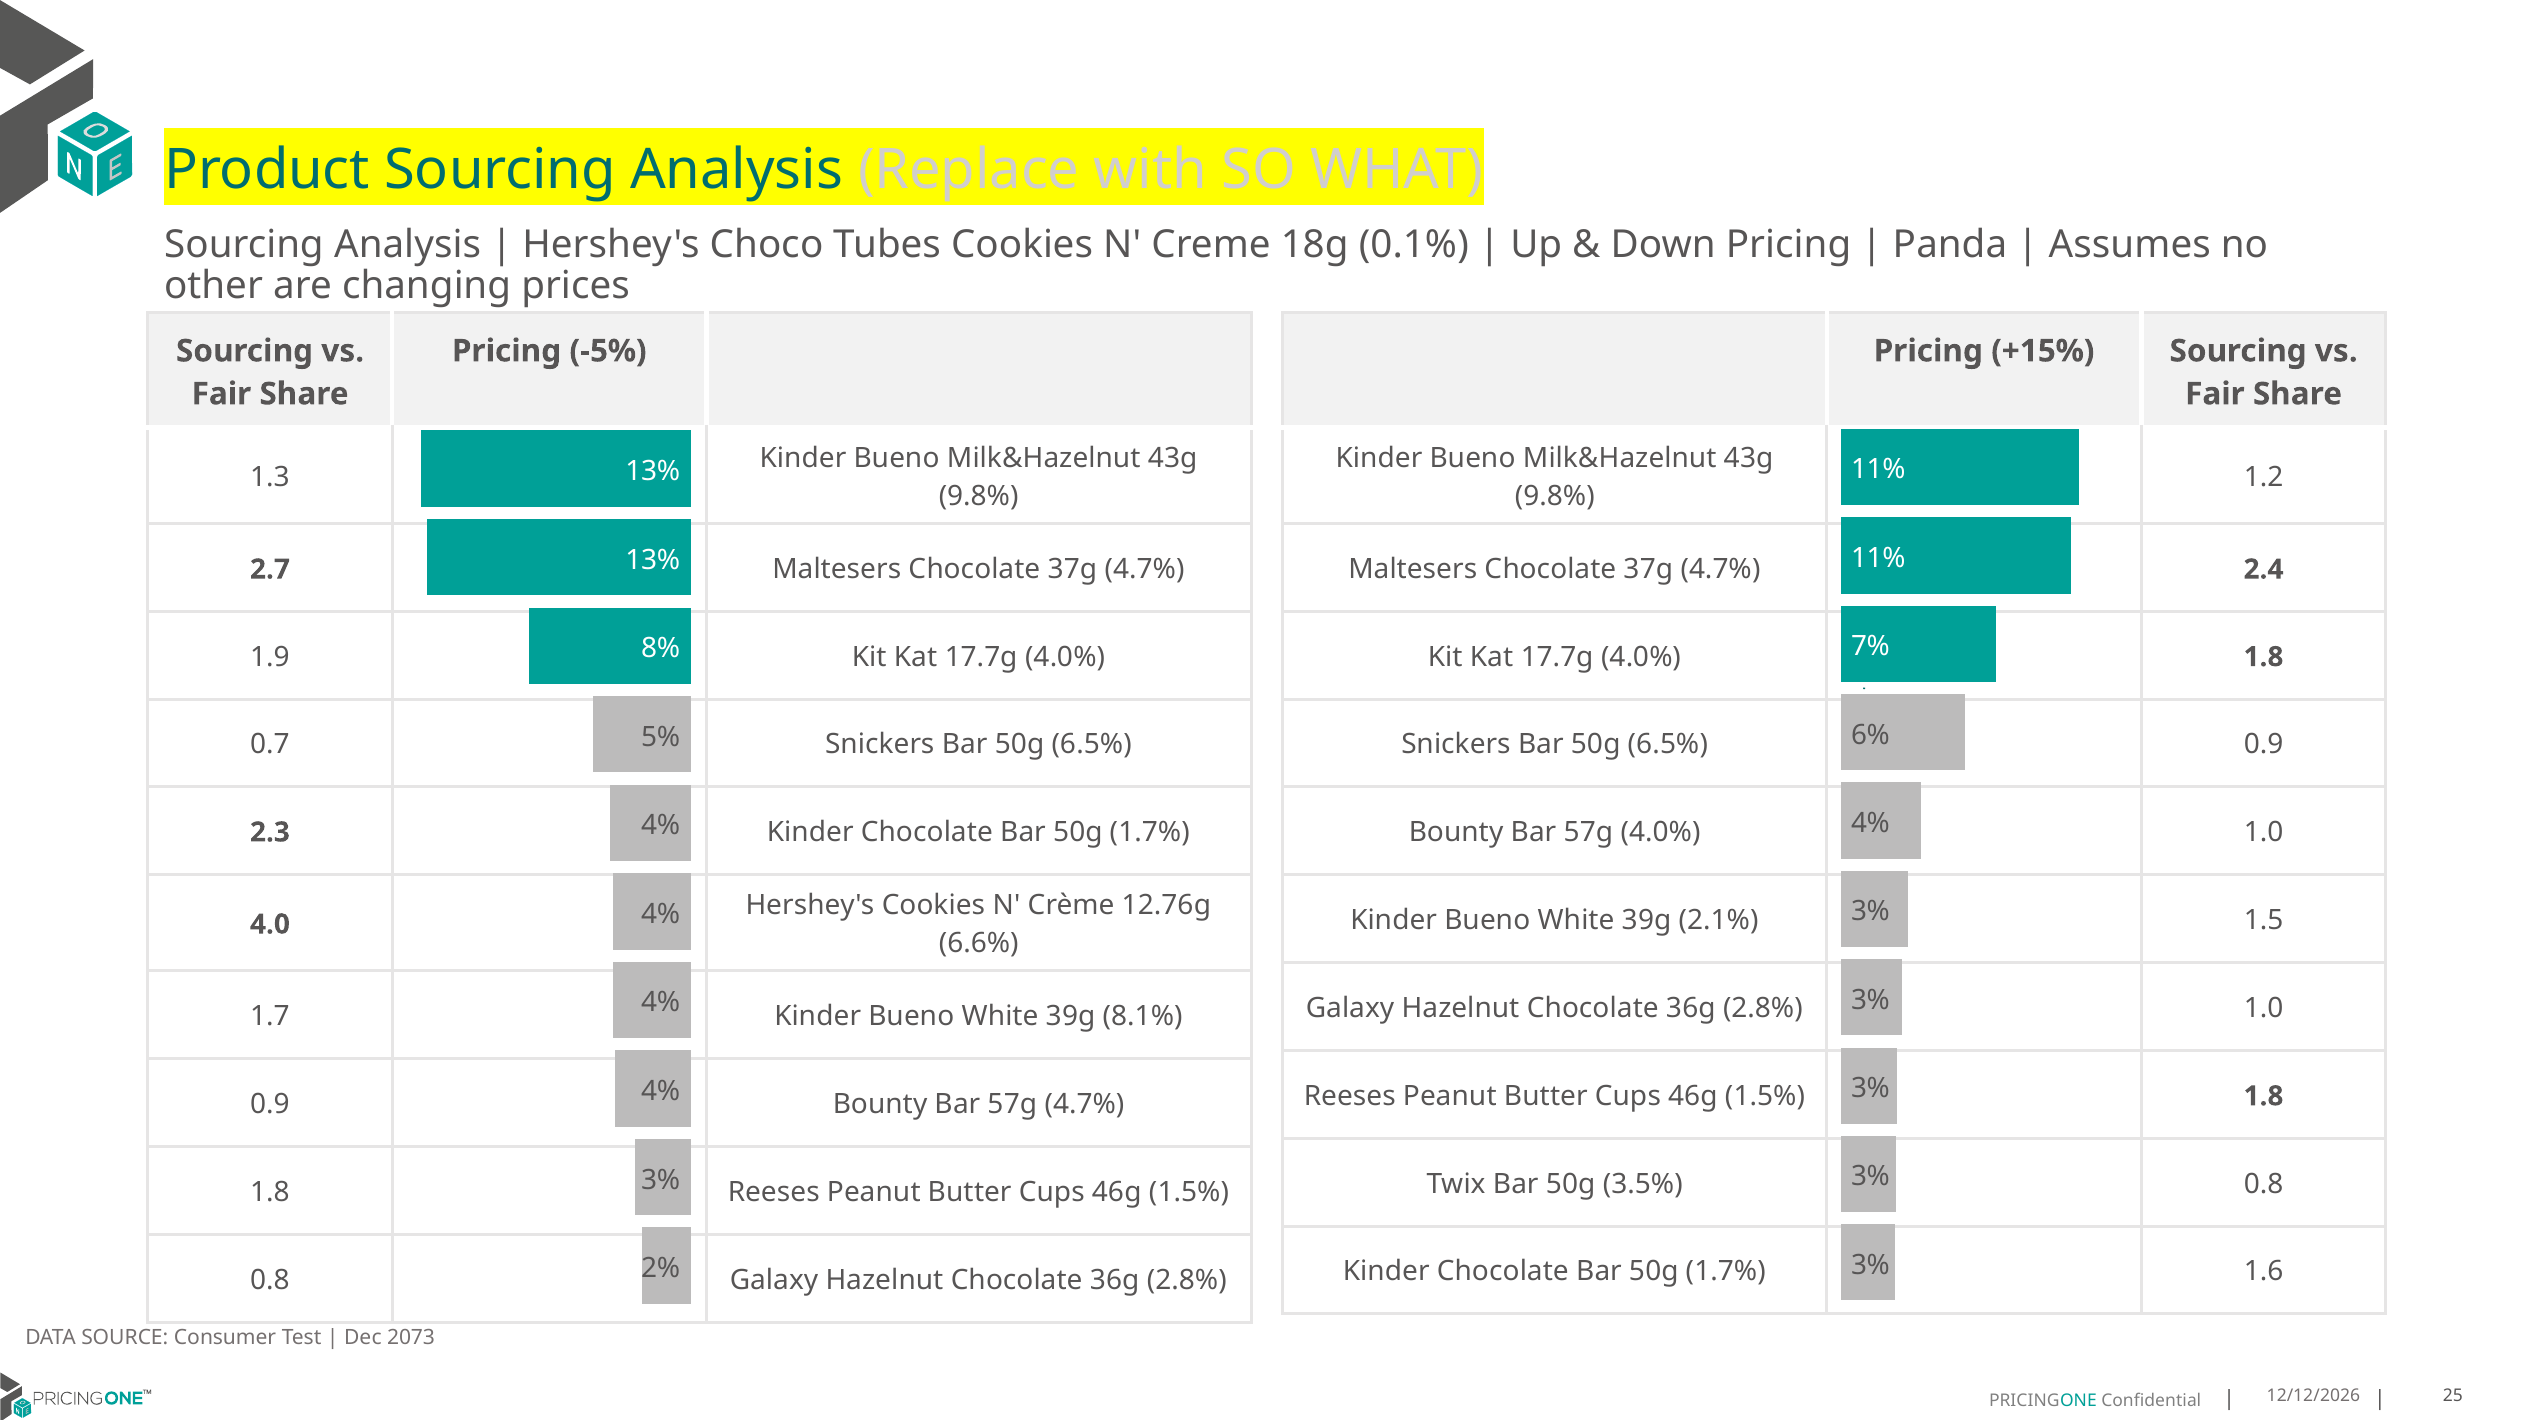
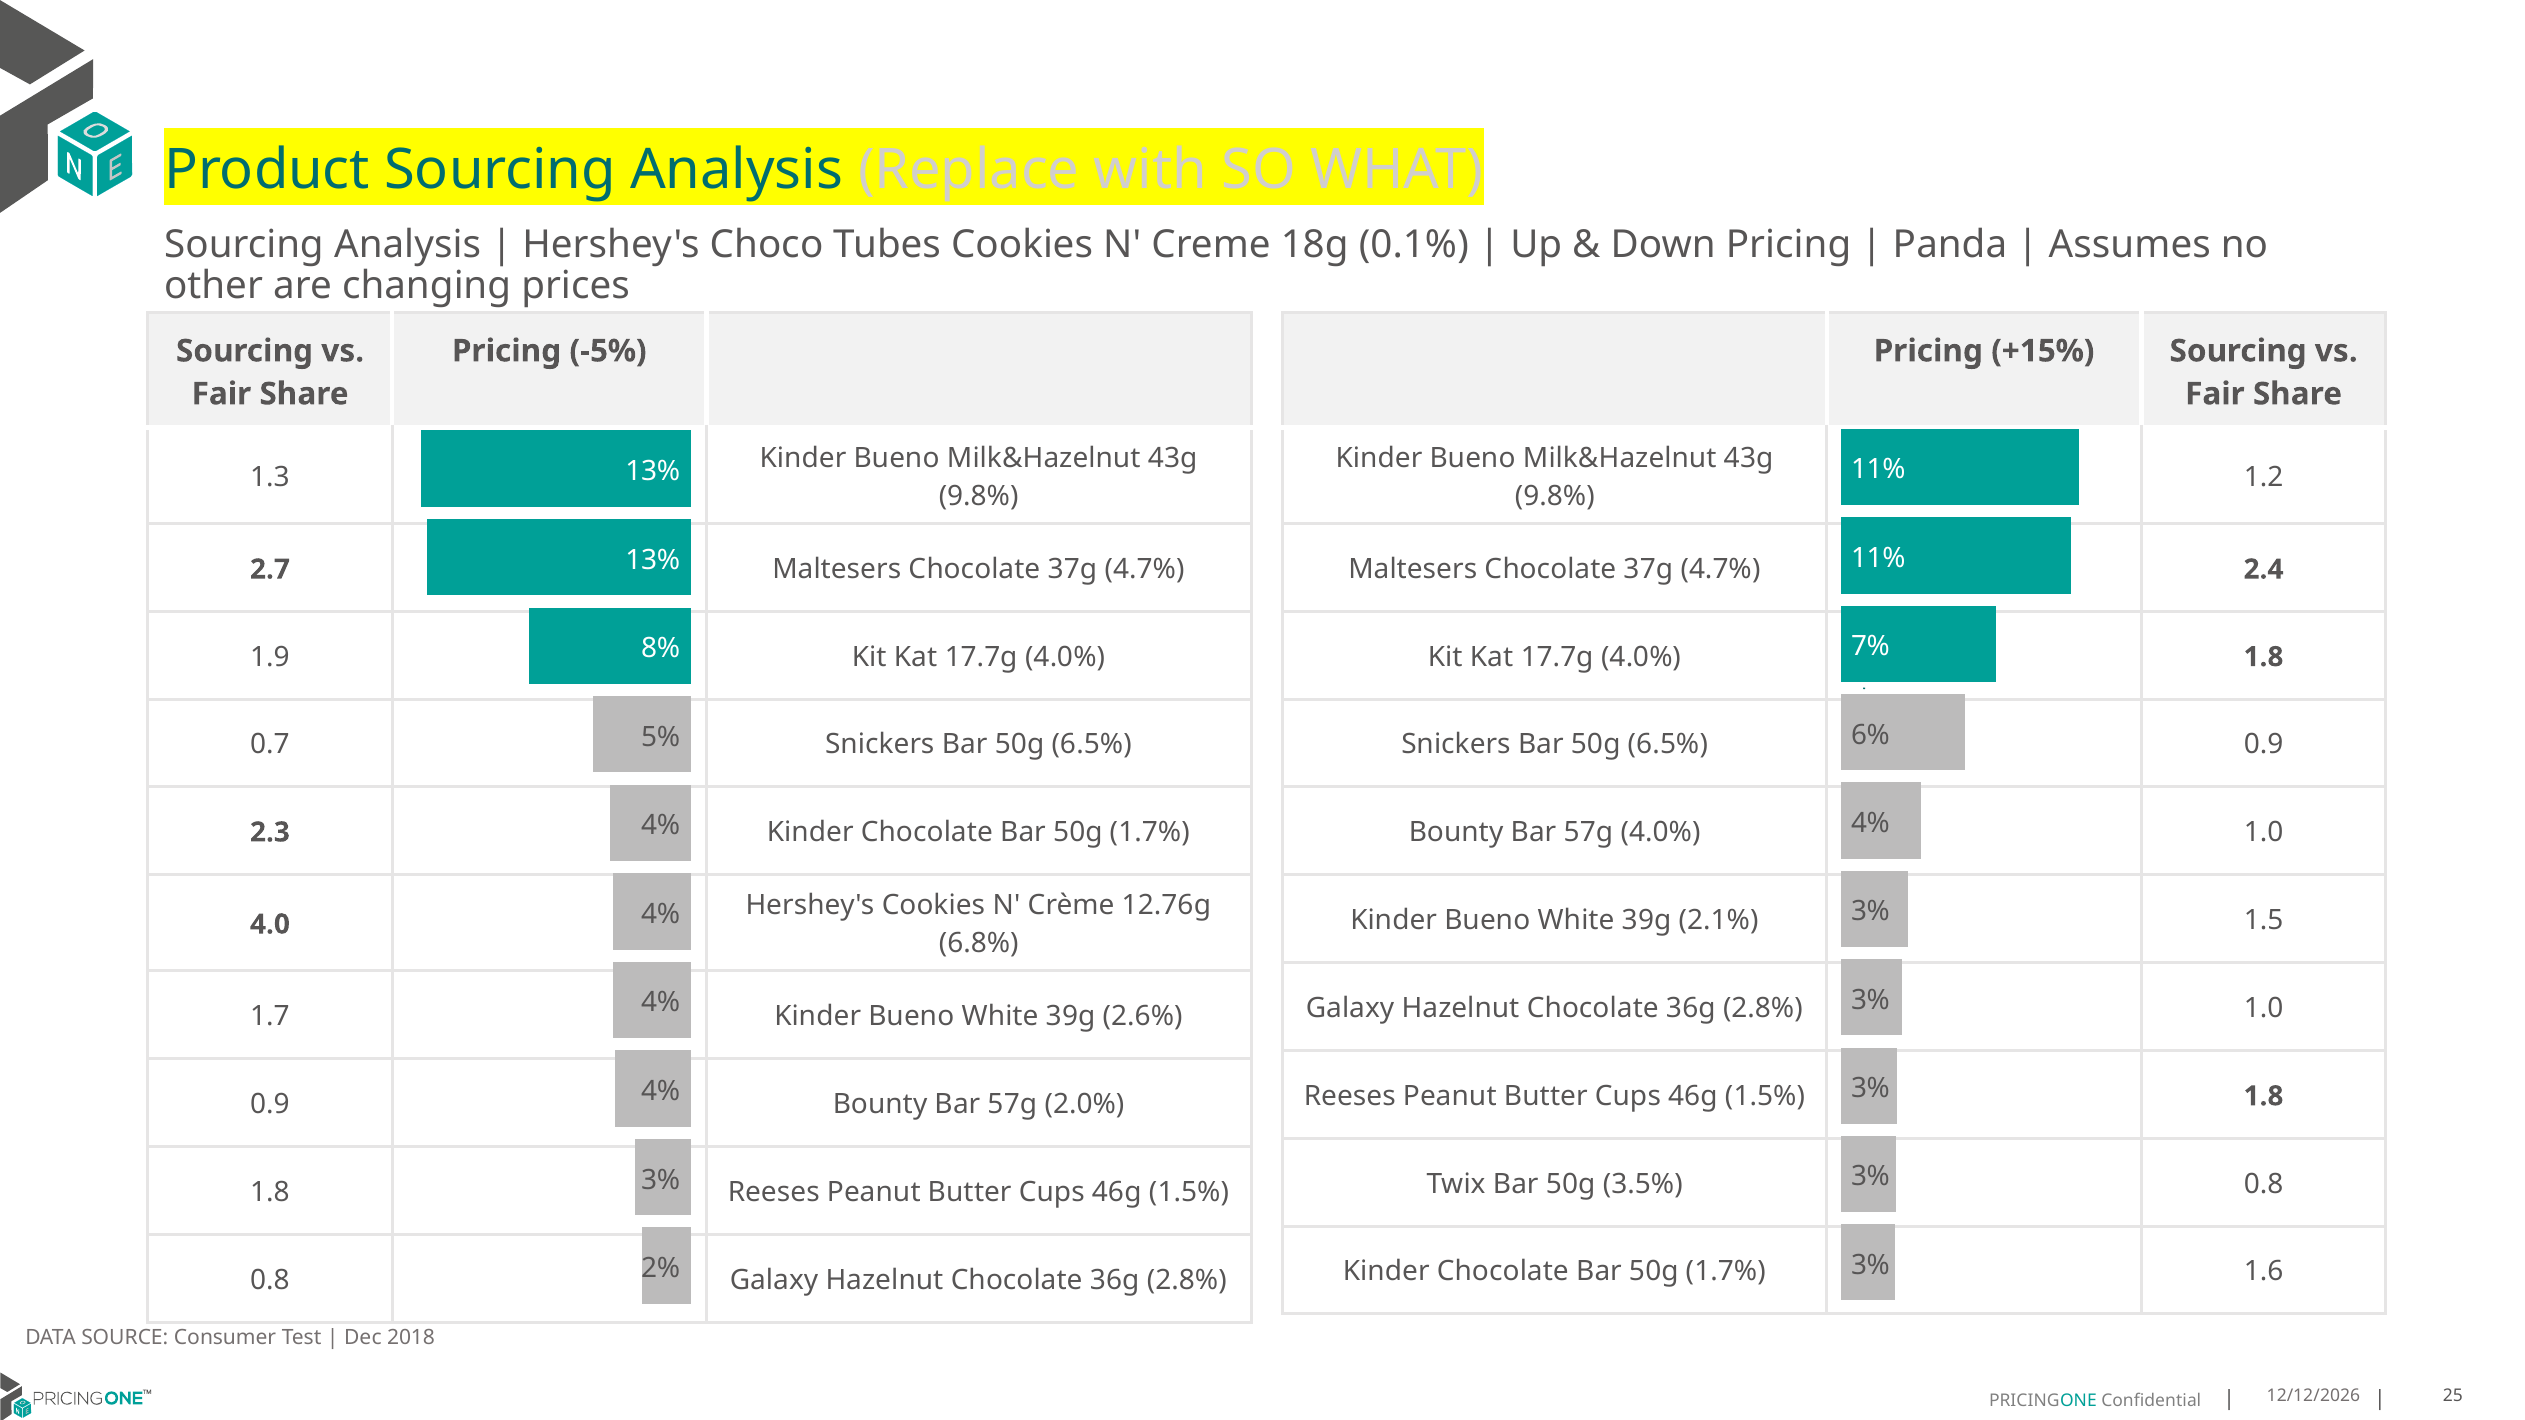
6.6%: 6.6% -> 6.8% (979, 944)
8.1%: 8.1% -> 2.6% (1143, 1017)
57g 4.7%: 4.7% -> 2.0% (1085, 1104)
2073: 2073 -> 2018 (411, 1338)
